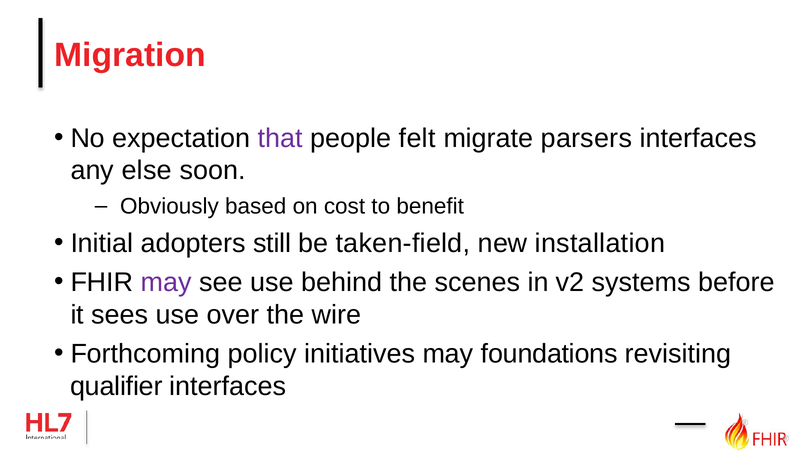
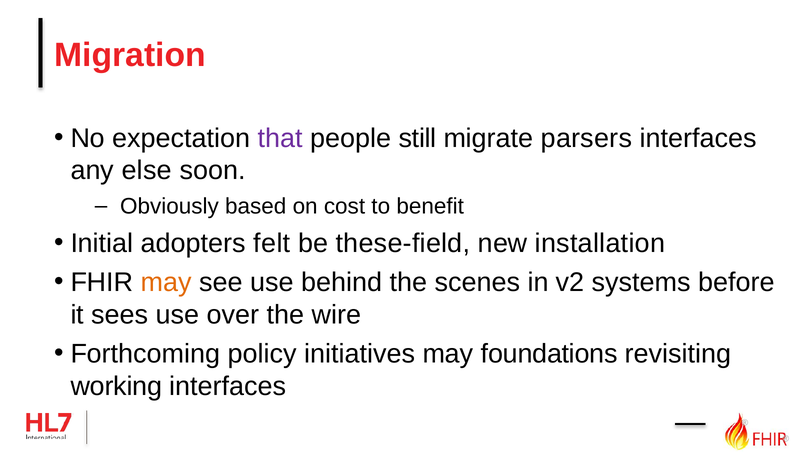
felt: felt -> still (418, 138)
still: still -> felt (272, 243)
taken-field: taken-field -> these-field (403, 243)
may colour: purple -> orange (166, 282)
qualifier: qualifier -> working (116, 386)
